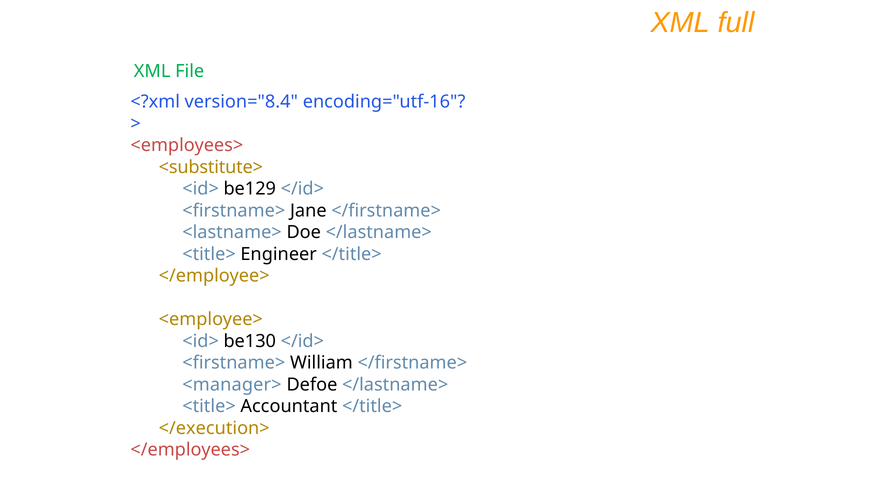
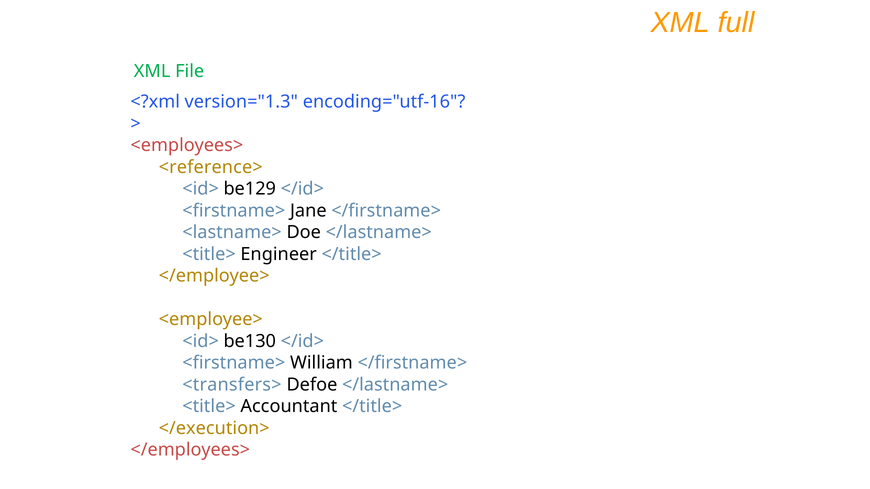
version="8.4: version="8.4 -> version="1.3 (241, 102)
<substitute>: <substitute> -> <reference> (211, 167)
<manager>: <manager> -> <transfers> (232, 385)
